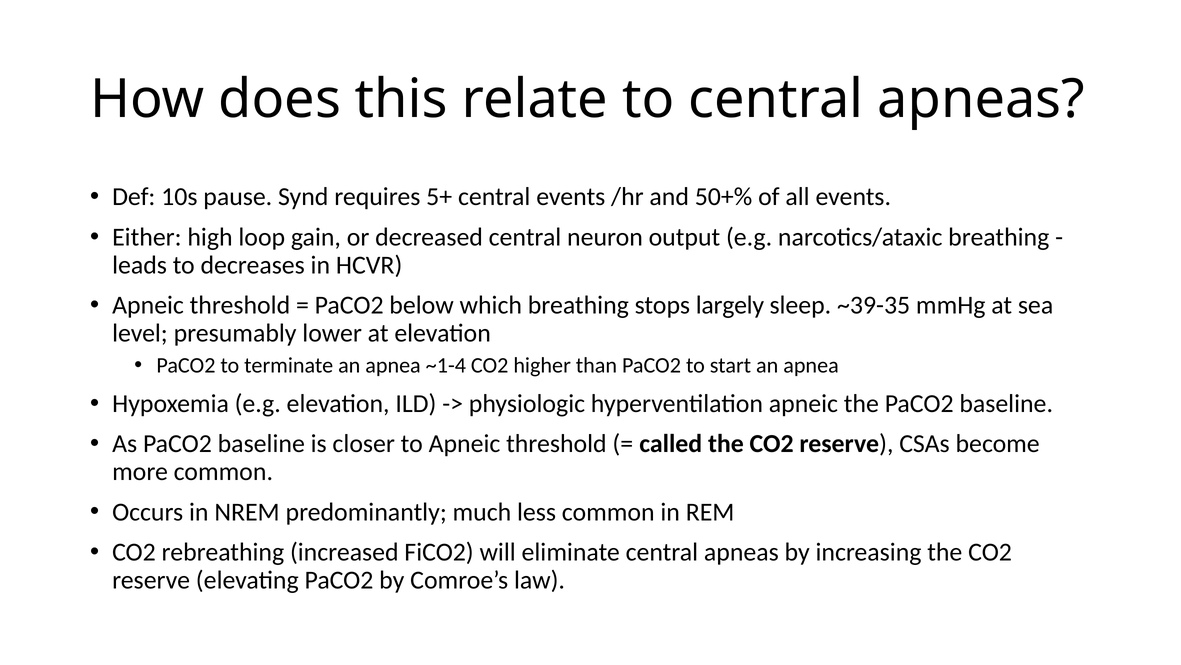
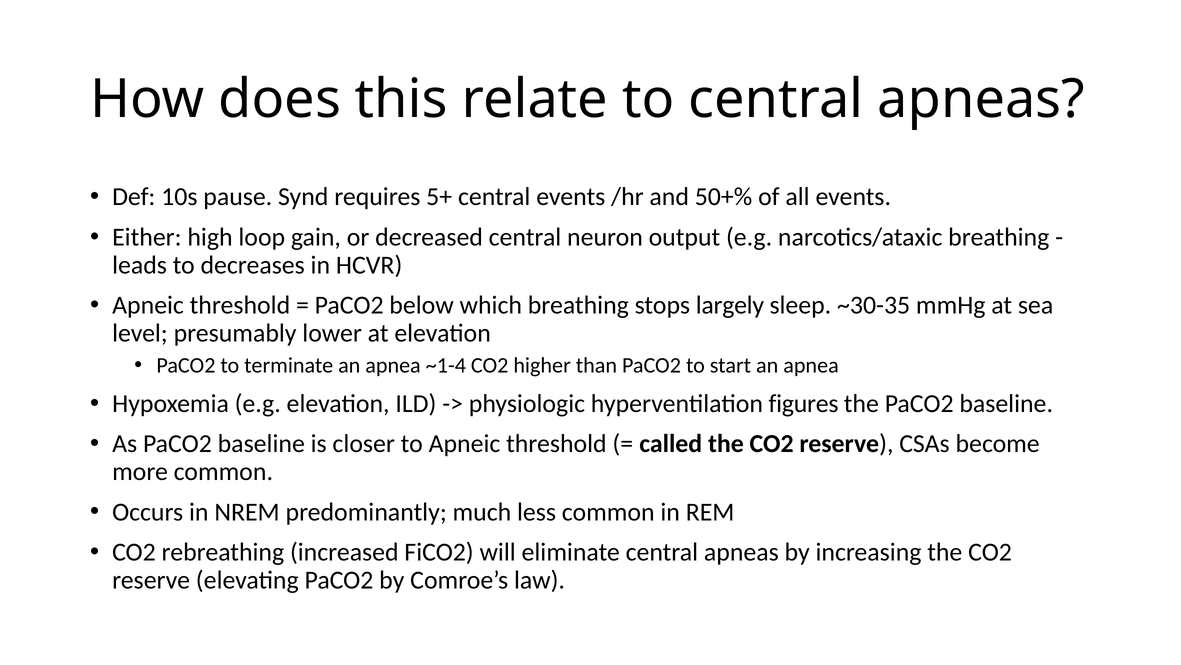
~39-35: ~39-35 -> ~30-35 (874, 305)
hyperventilation apneic: apneic -> figures (804, 403)
